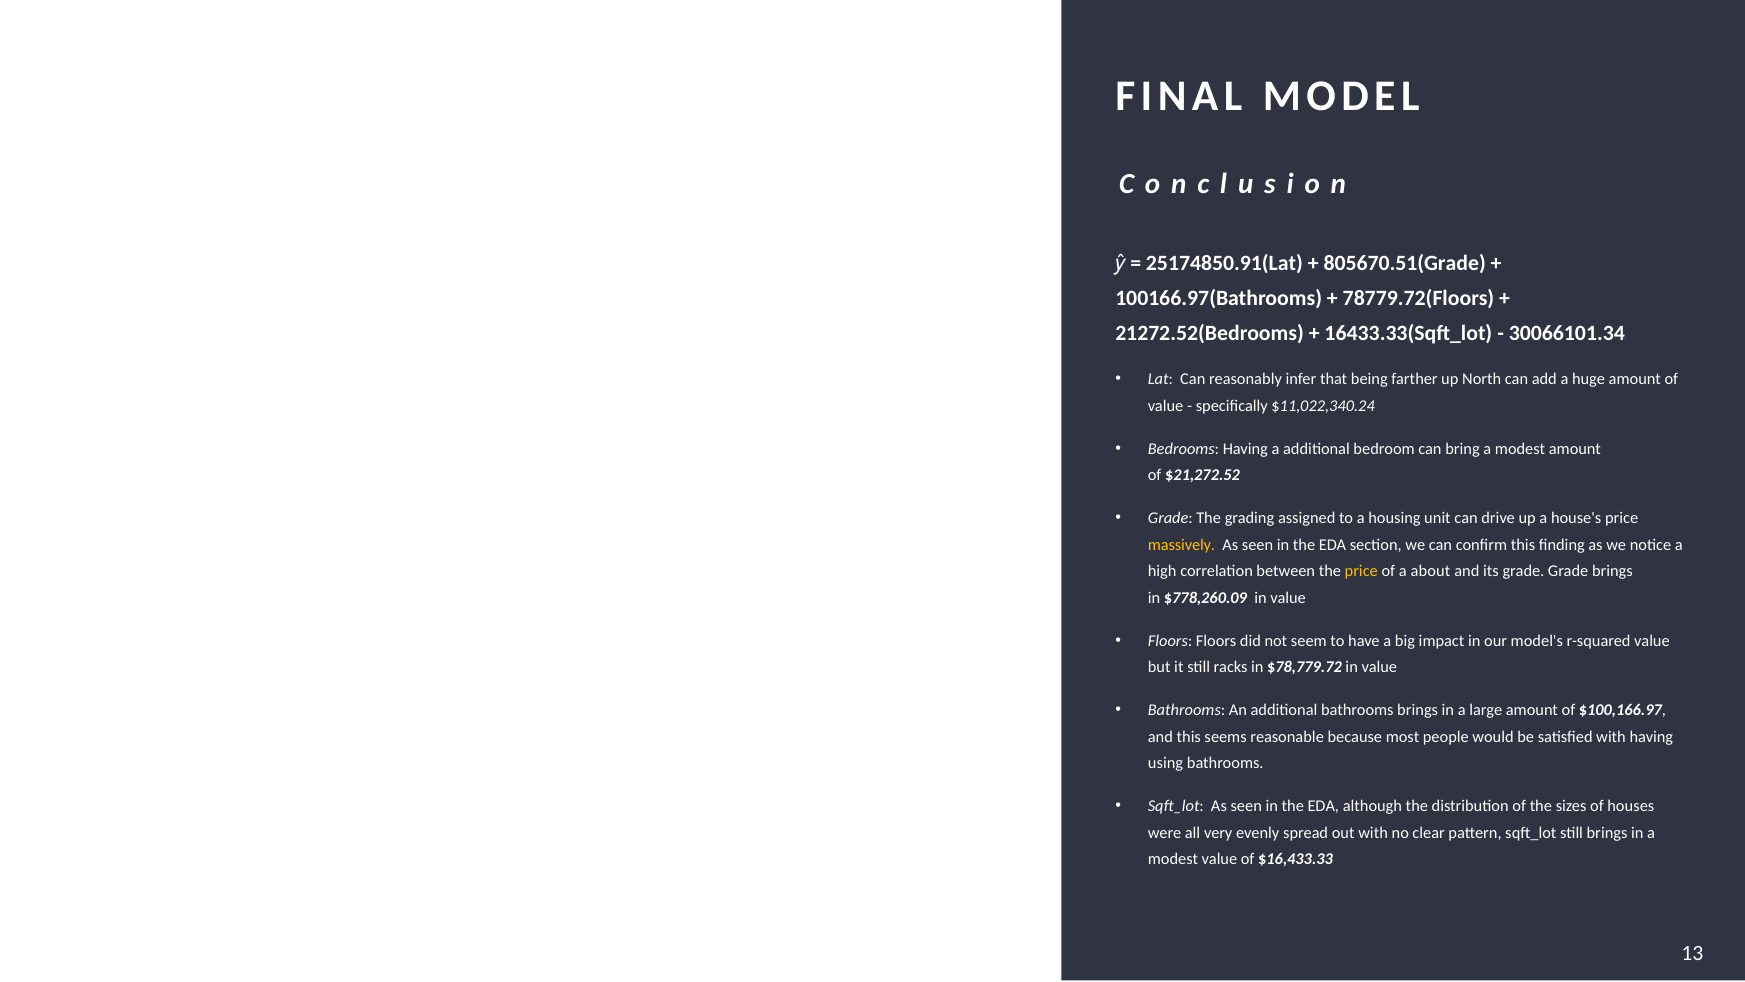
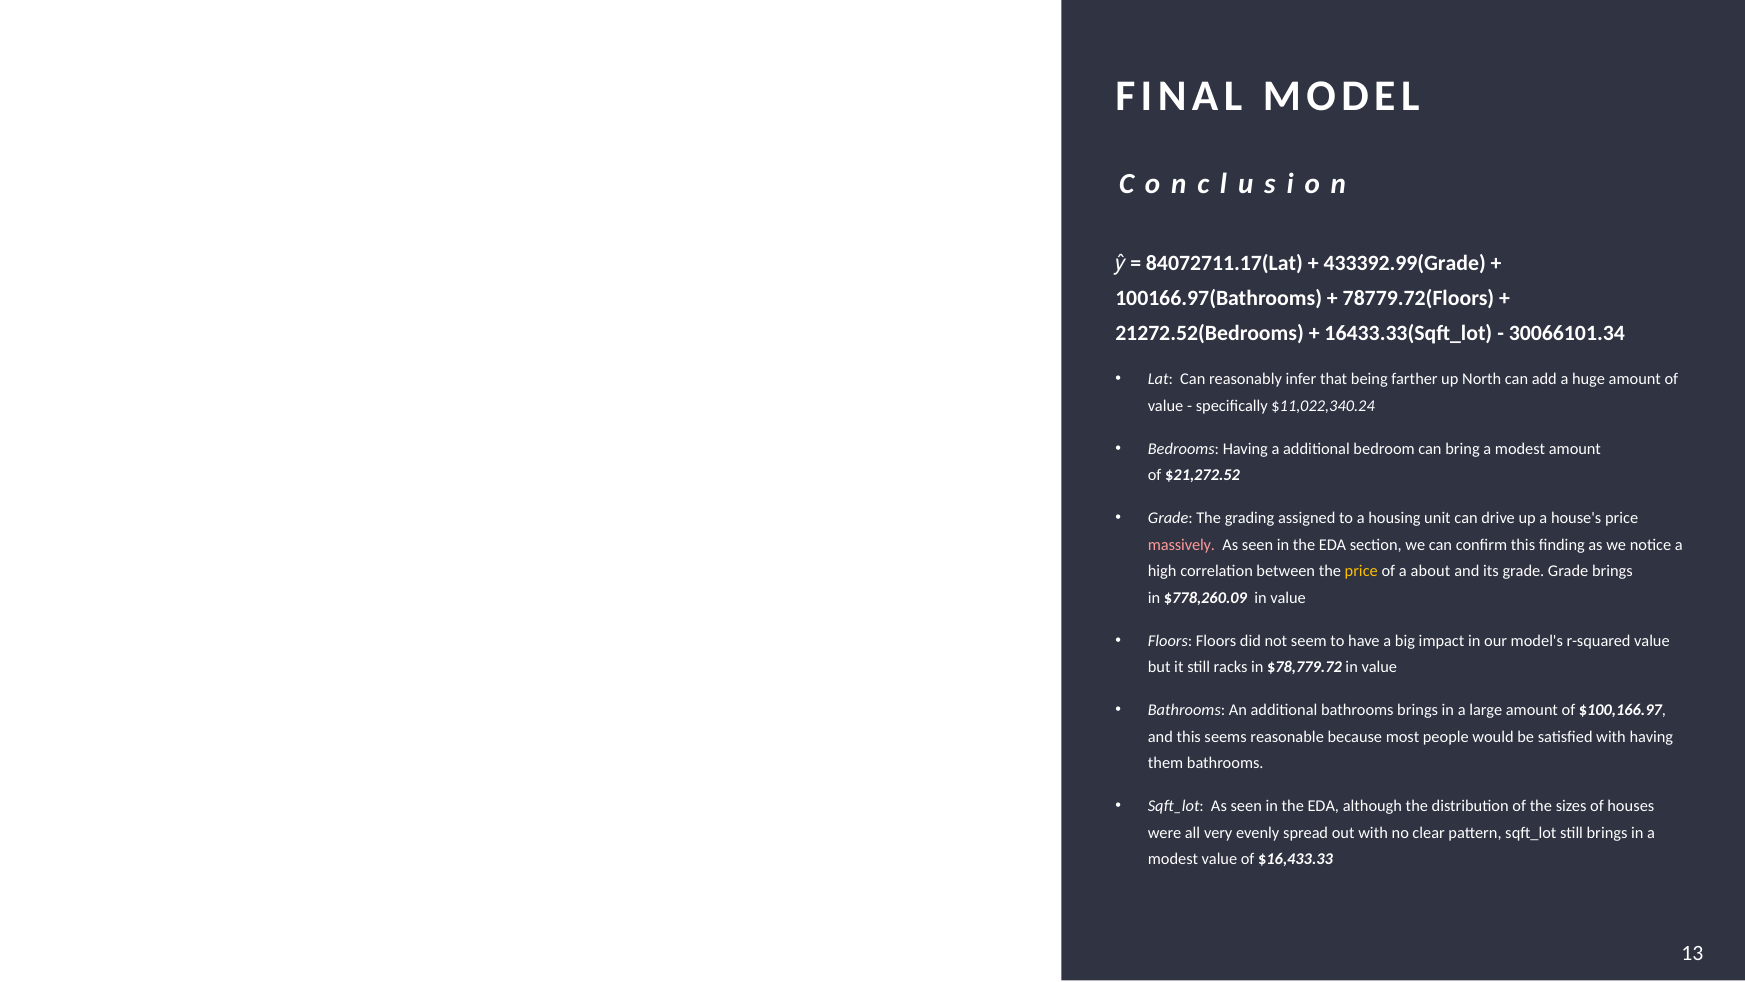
25174850.91(Lat: 25174850.91(Lat -> 84072711.17(Lat (1224, 263)
805670.51(Grade: 805670.51(Grade -> 433392.99(Grade (1405, 263)
massively colour: yellow -> pink (1182, 545)
using: using -> them (1166, 763)
